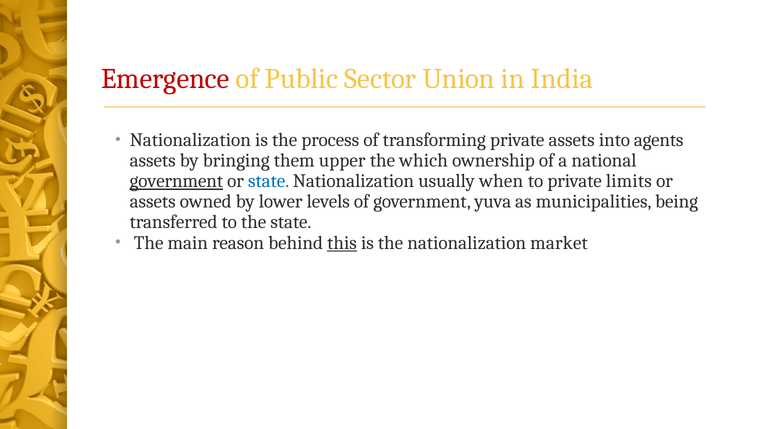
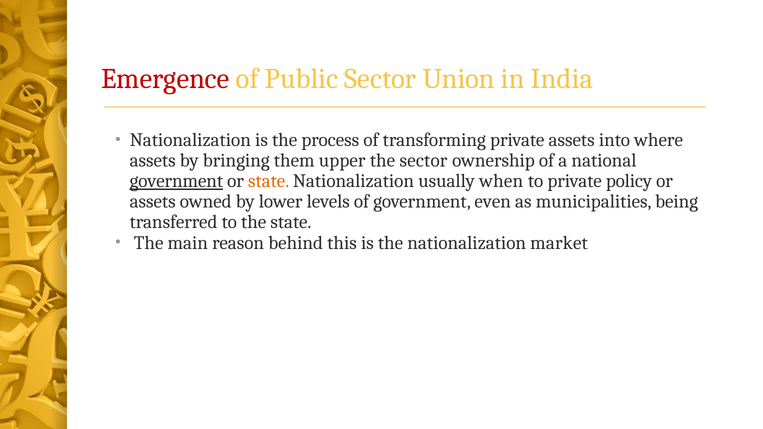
agents: agents -> where (659, 140)
the which: which -> sector (424, 161)
state colour: blue -> orange (269, 181)
limits: limits -> policy (629, 181)
yuva: yuva -> even (493, 202)
this underline: present -> none (342, 243)
